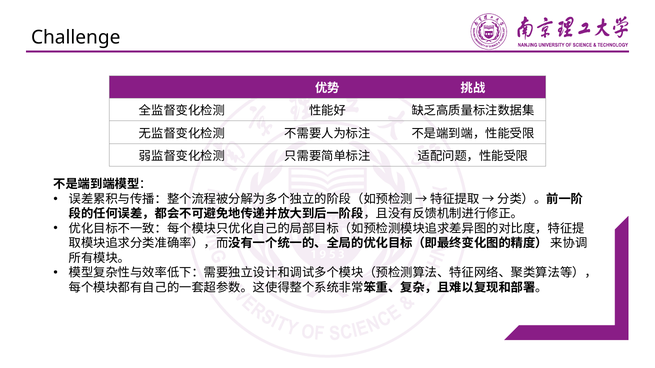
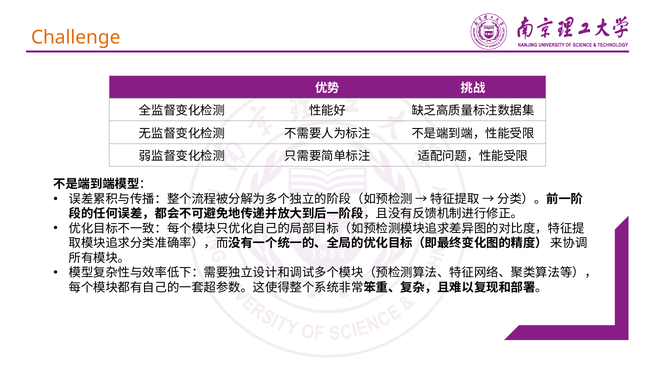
Challenge colour: black -> orange (76, 38)
